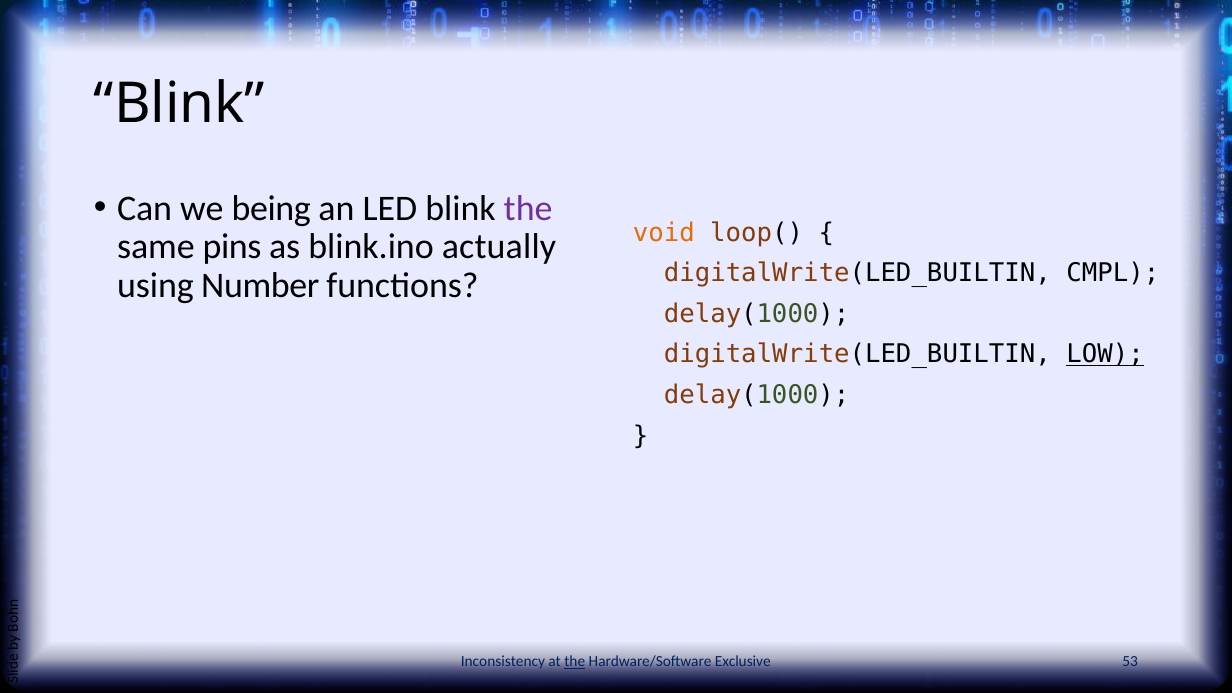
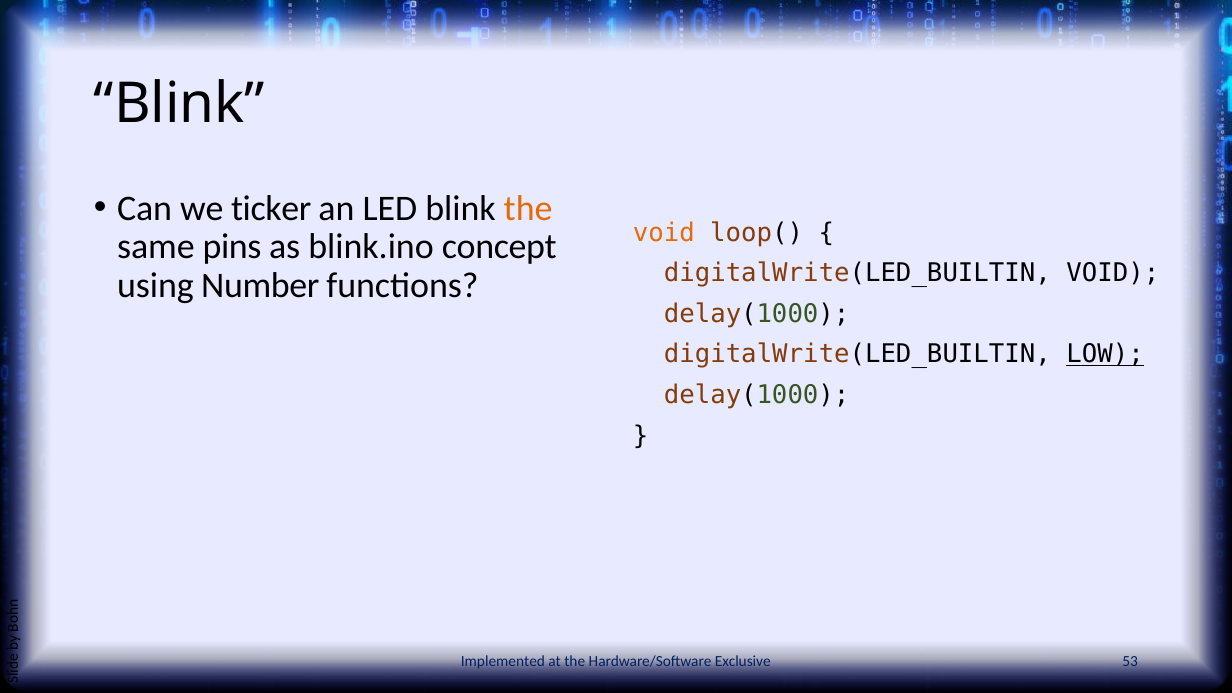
being: being -> ticker (271, 208)
the colour: purple -> orange (528, 208)
actually: actually -> concept (499, 247)
digitalWrite(LED_BUILTIN CMPL: CMPL -> VOID (1113, 273)
Inconsistency: Inconsistency -> Implemented (503, 662)
the underline: present -> none (575, 662)
